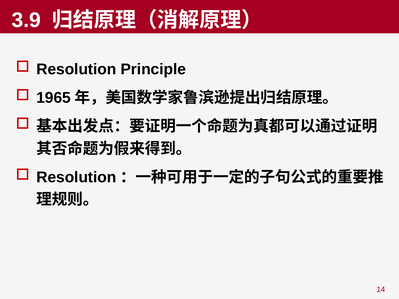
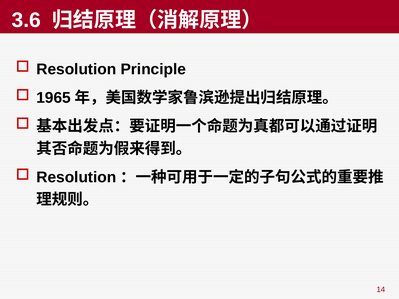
3.9: 3.9 -> 3.6 (26, 20)
